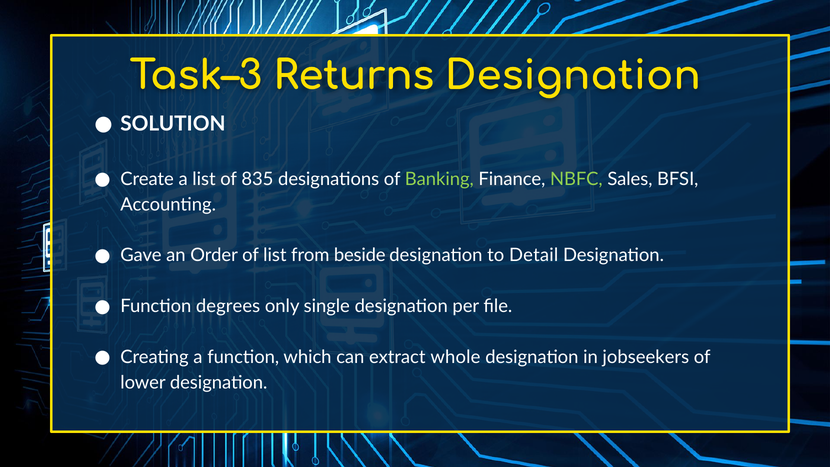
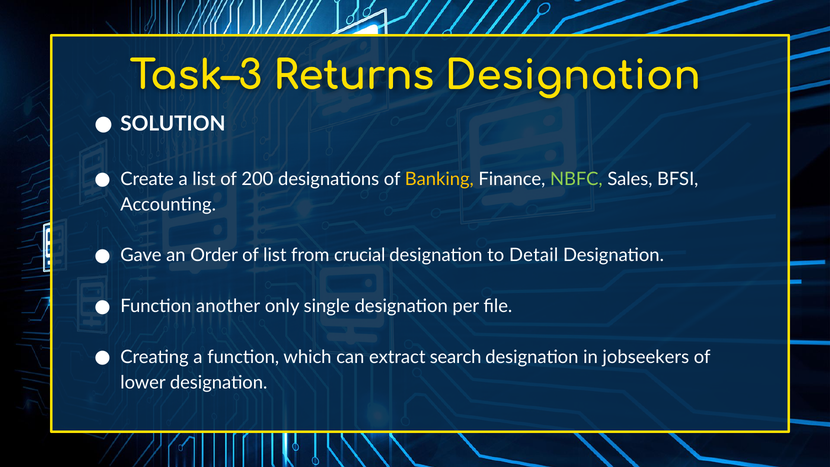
835: 835 -> 200 (257, 179)
Banking colour: light green -> yellow (439, 179)
beside: beside -> crucial (360, 255)
degrees: degrees -> another (228, 306)
whole: whole -> search (456, 357)
